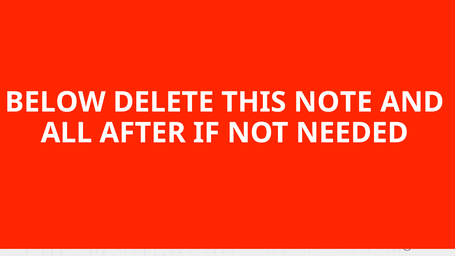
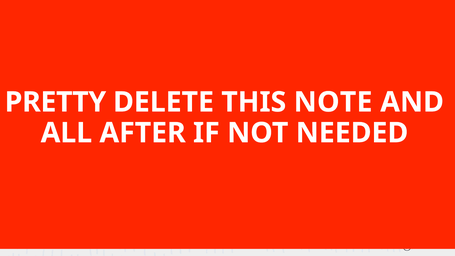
BELOW: BELOW -> PRETTY (55, 102)
